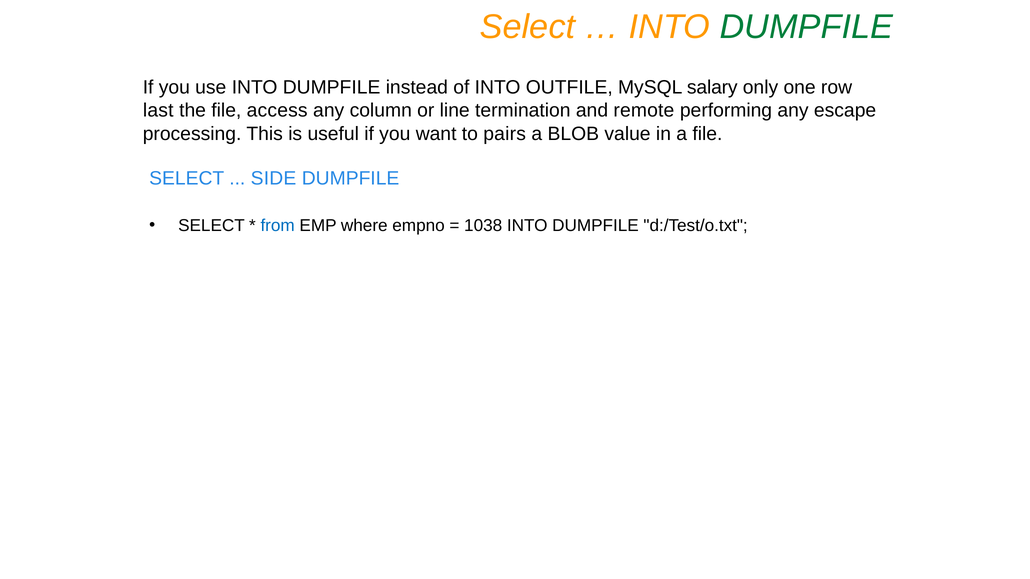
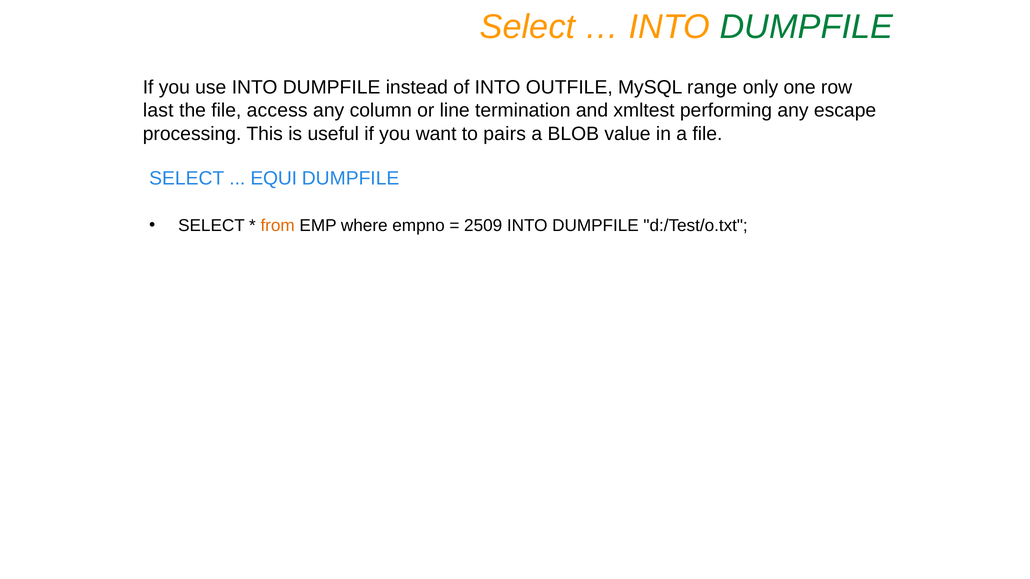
salary: salary -> range (712, 88)
remote: remote -> xmltest (644, 111)
SIDE: SIDE -> EQUI (274, 179)
from colour: blue -> orange (278, 226)
1038: 1038 -> 2509 (483, 226)
